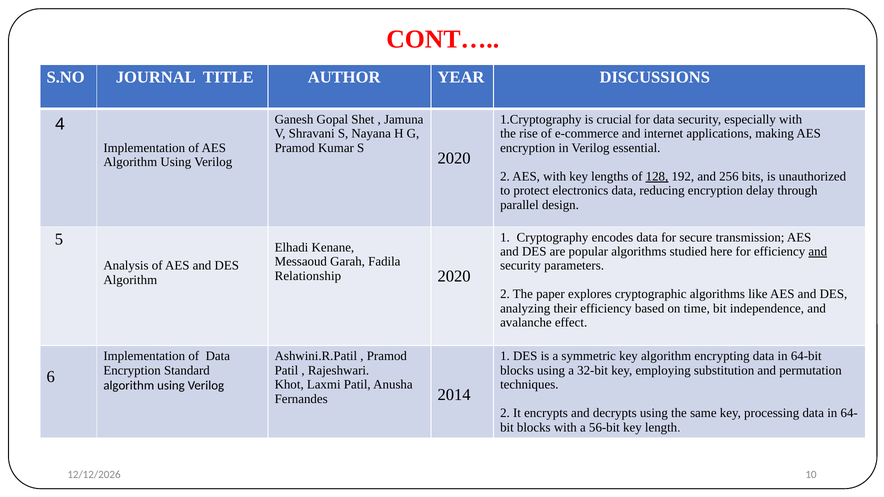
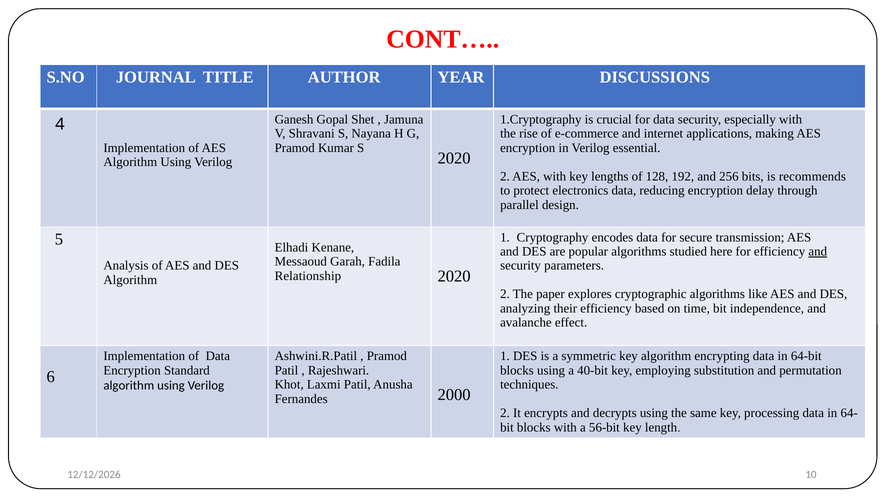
128 underline: present -> none (657, 176)
unauthorized: unauthorized -> recommends (812, 176)
32-bit: 32-bit -> 40-bit (593, 371)
2014: 2014 -> 2000 (454, 395)
